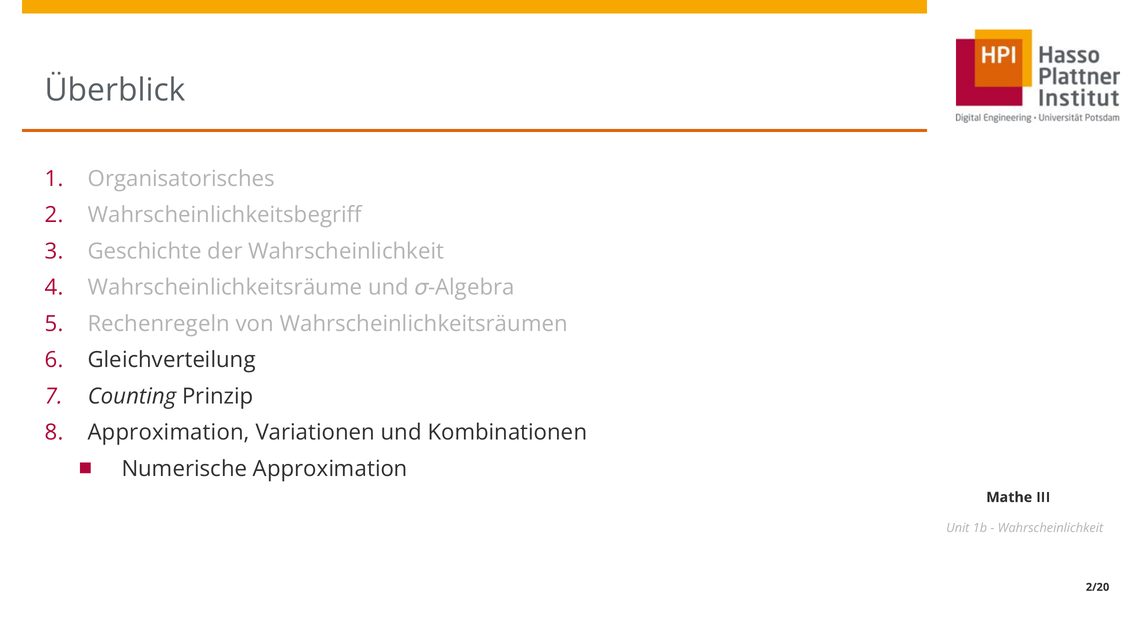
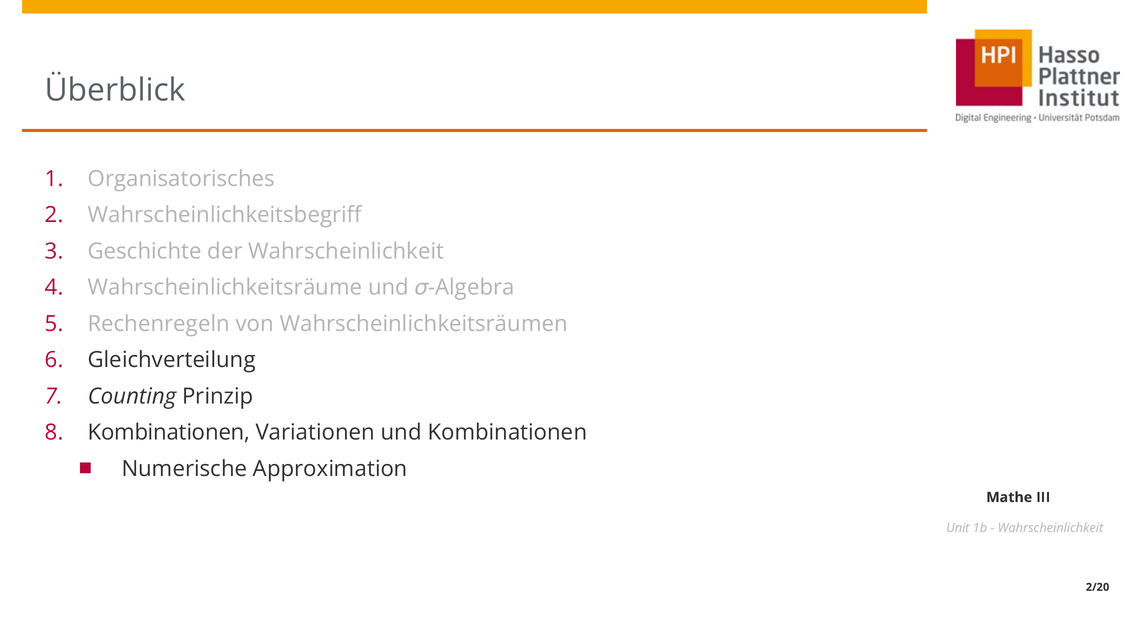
Approximation: Approximation -> Kombinationen (169, 432)
